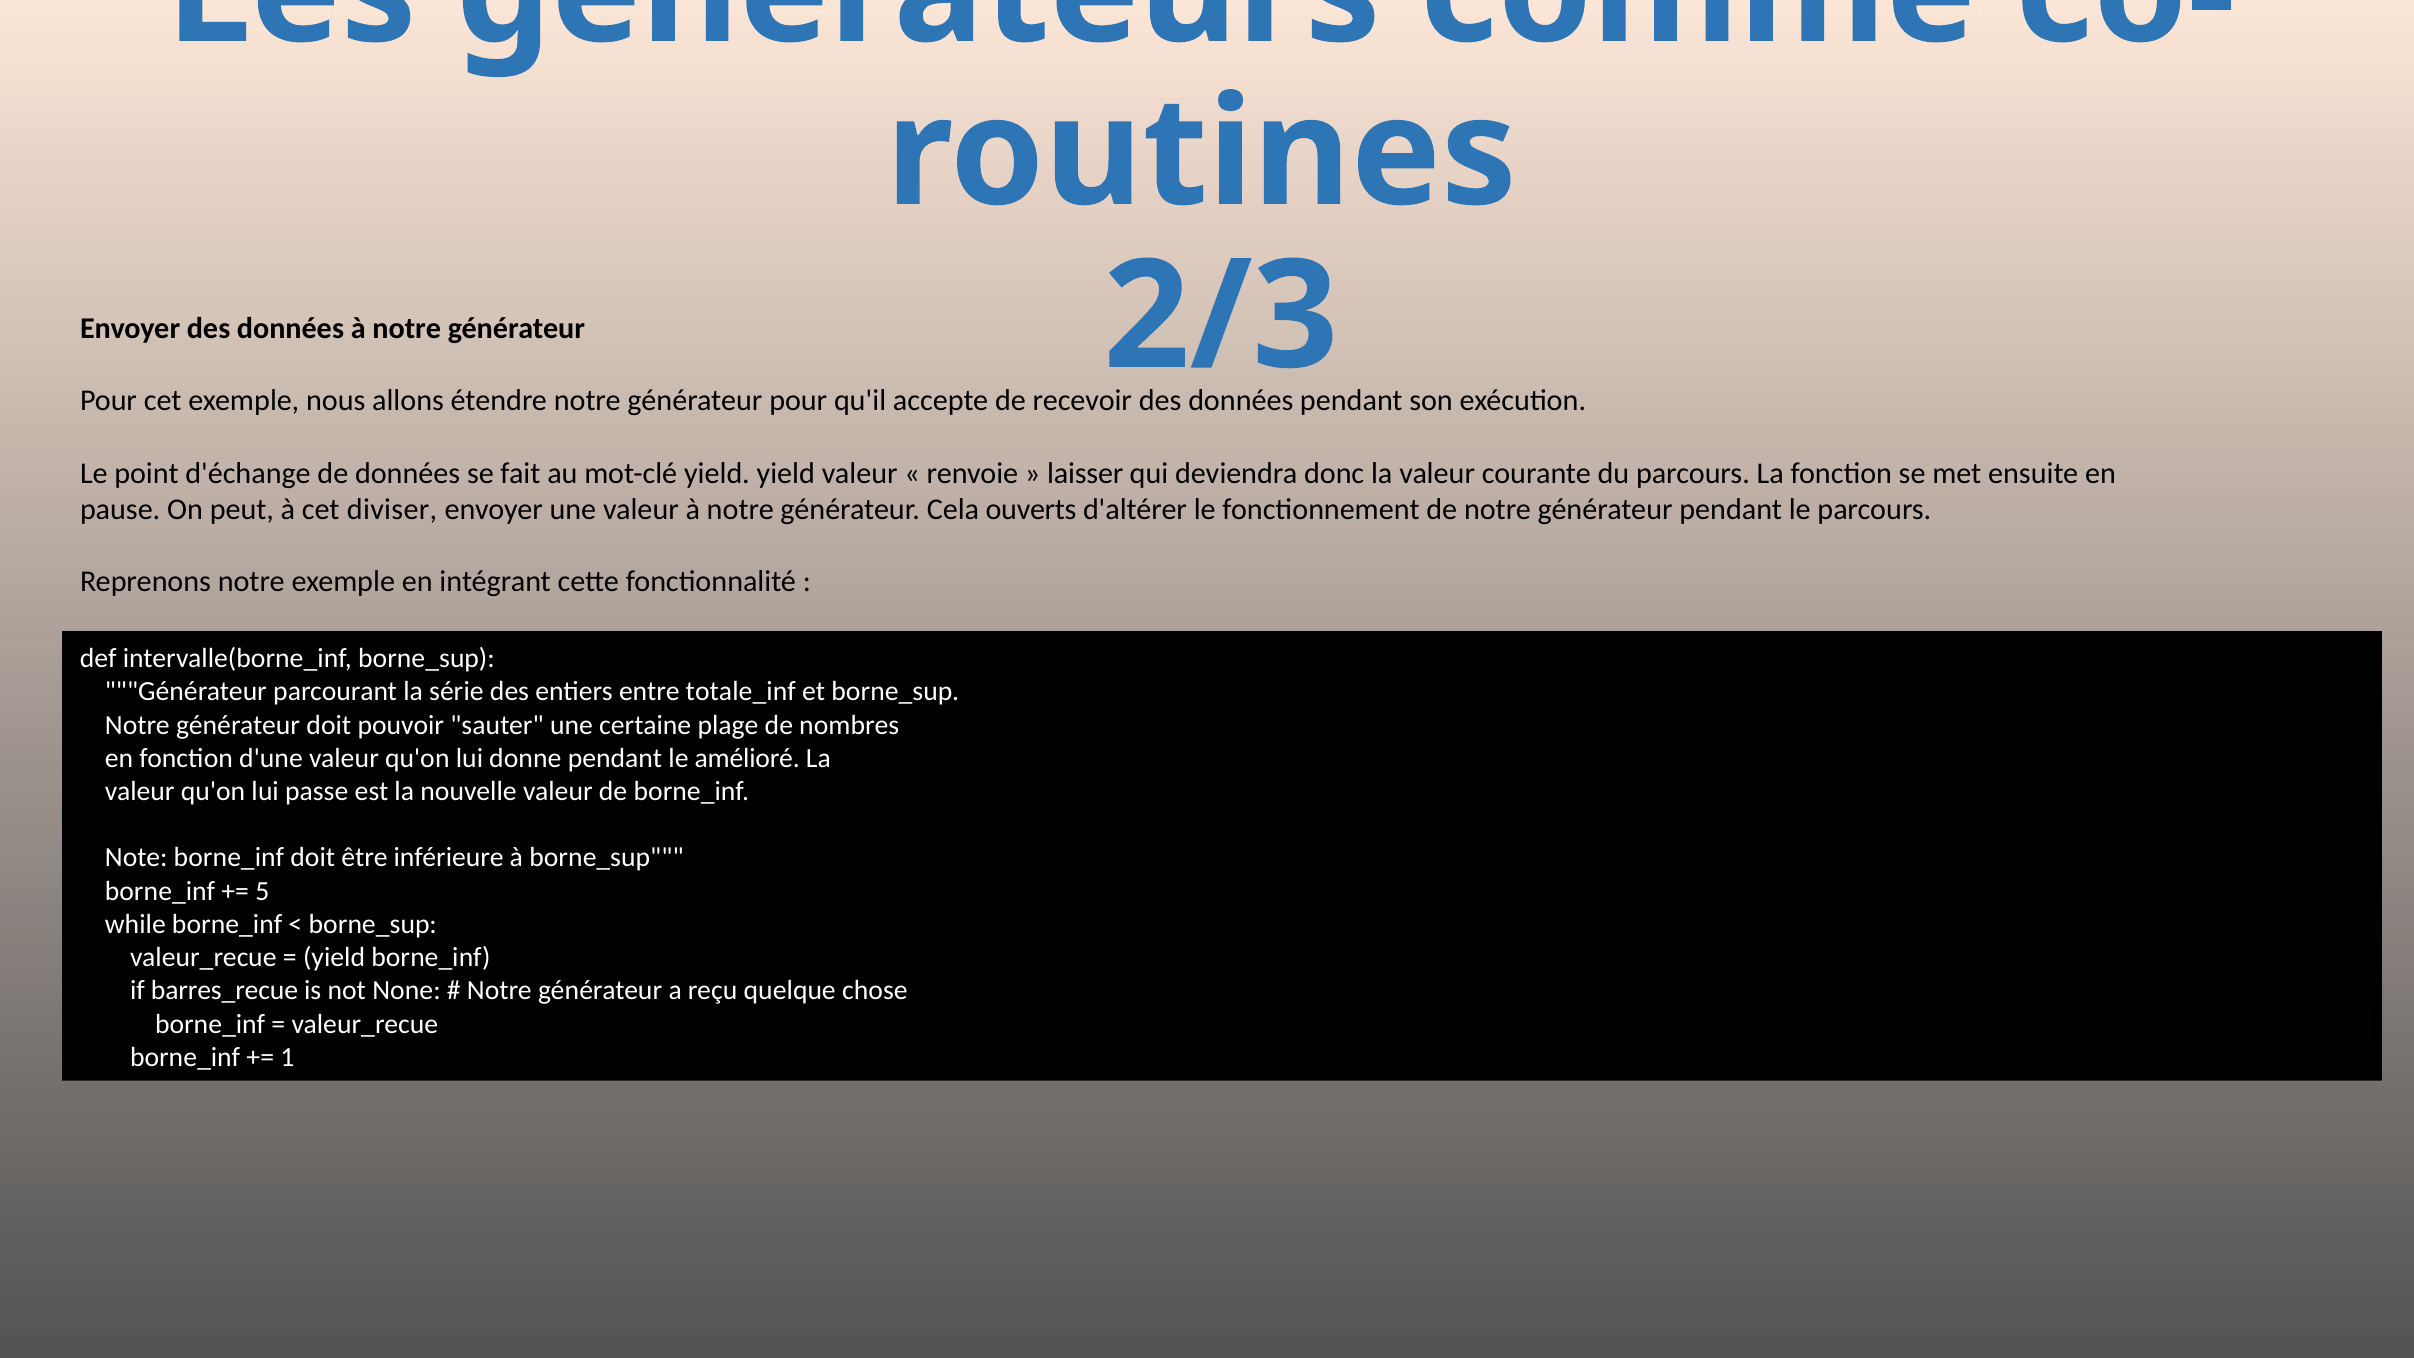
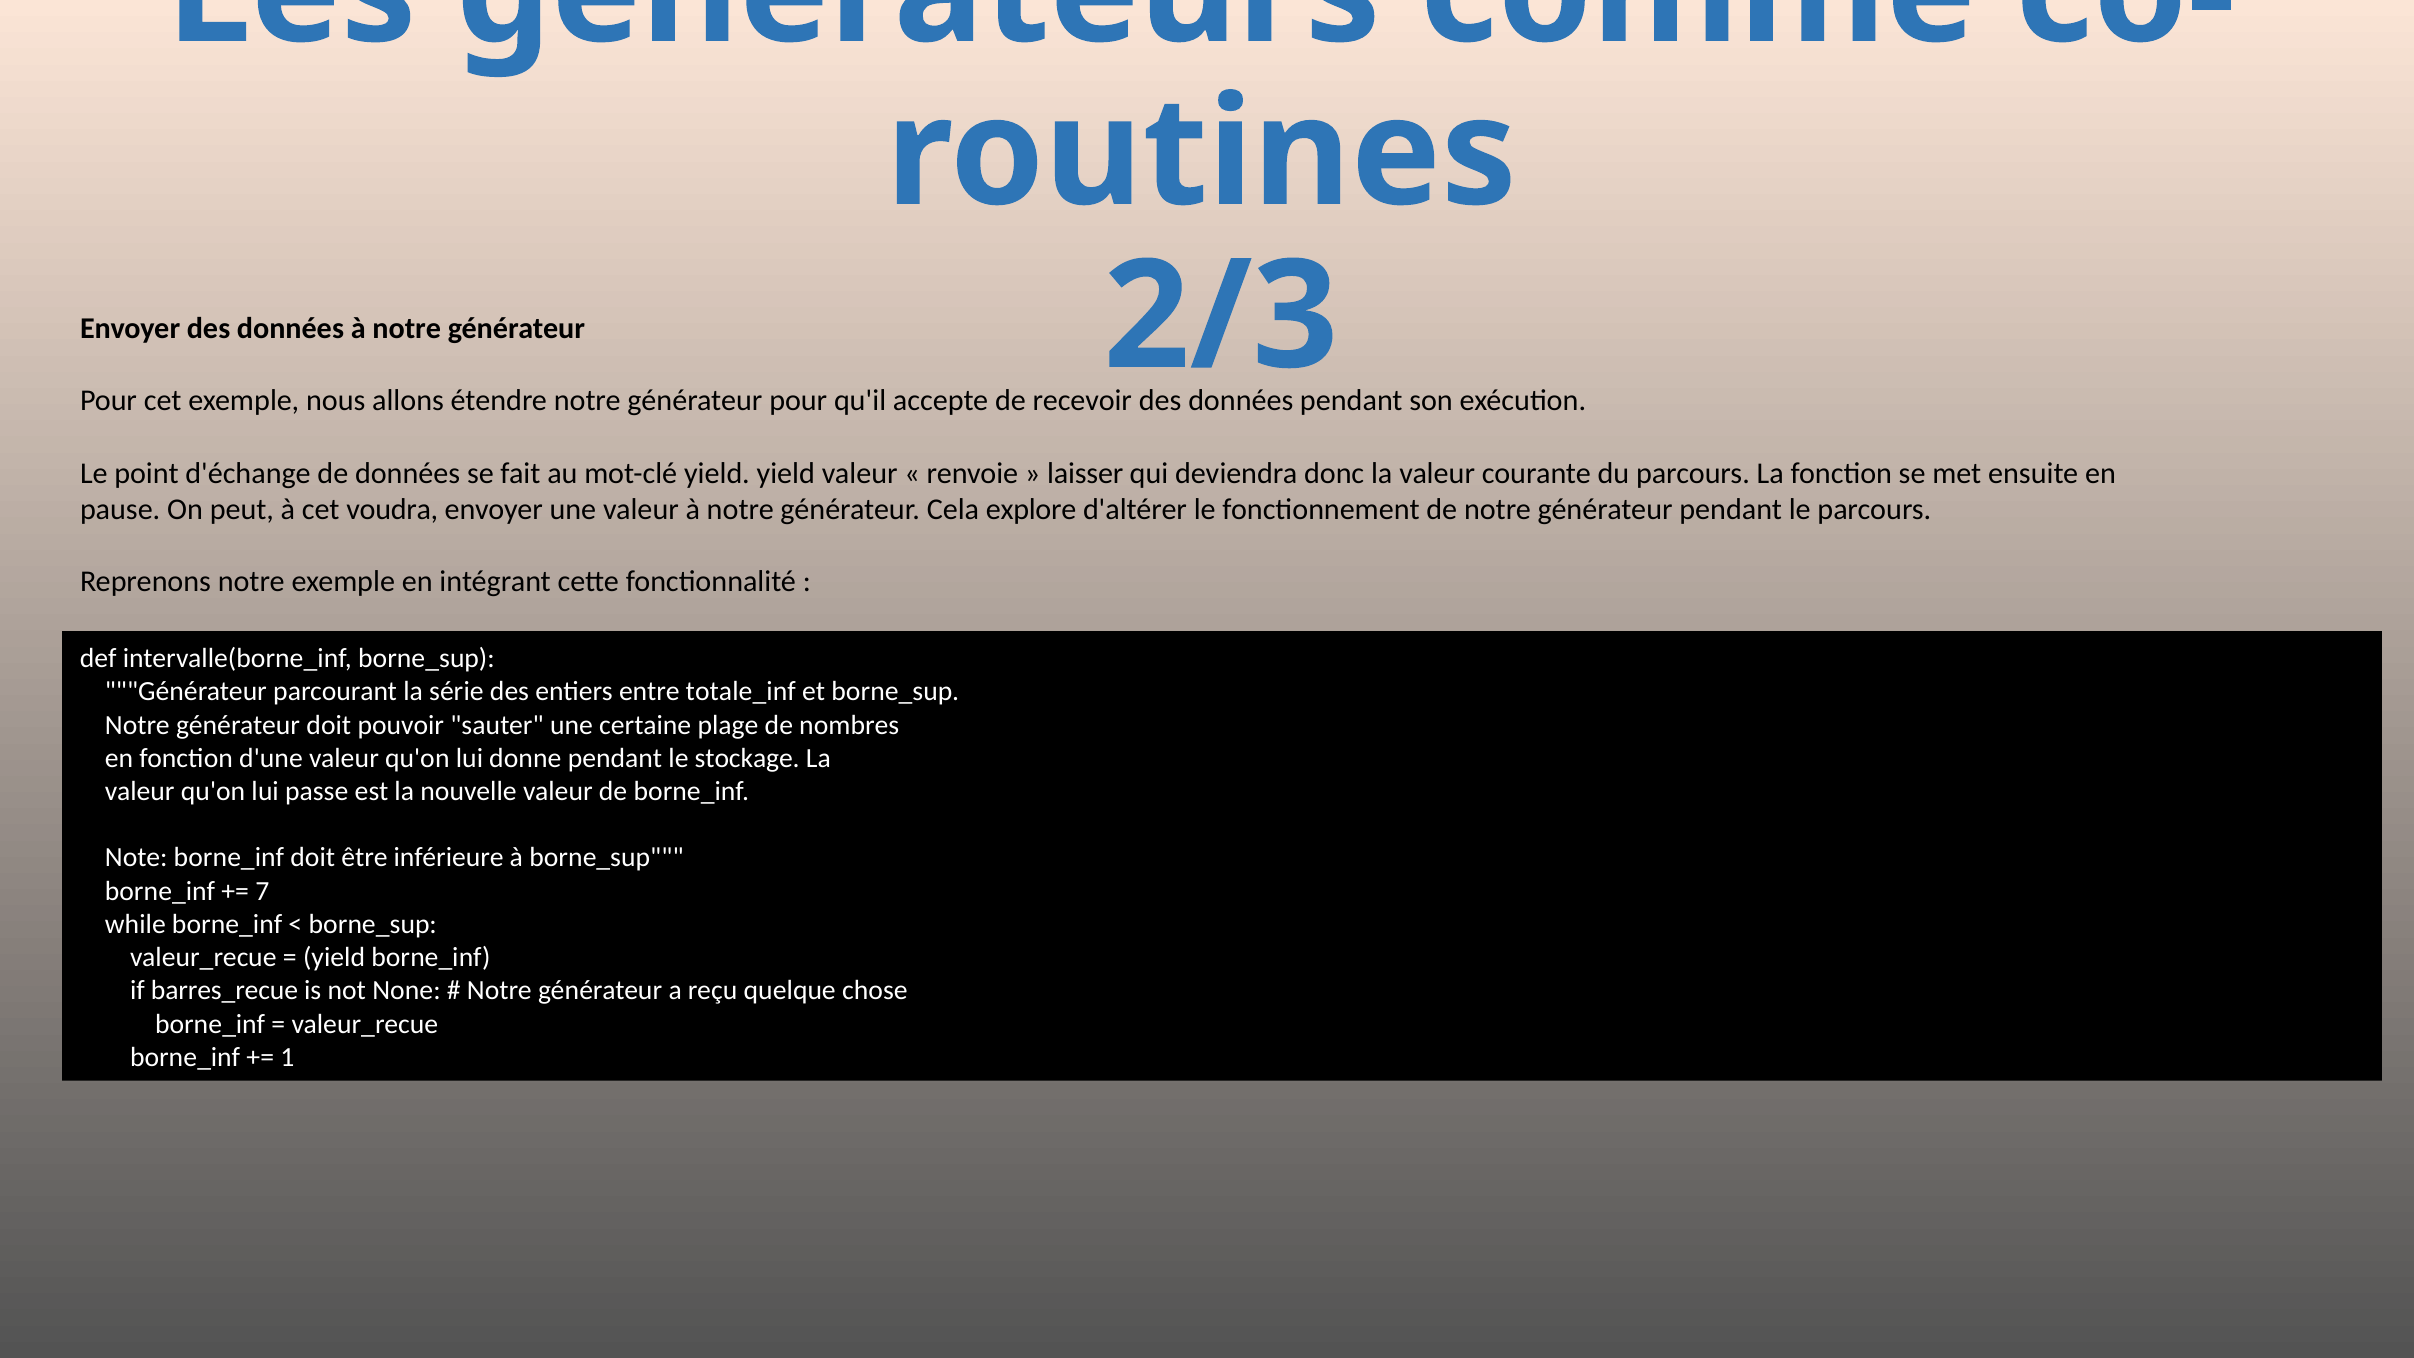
diviser: diviser -> voudra (392, 509)
ouverts: ouverts -> explore (1031, 509)
amélioré: amélioré -> stockage (747, 758)
5: 5 -> 7 (262, 891)
